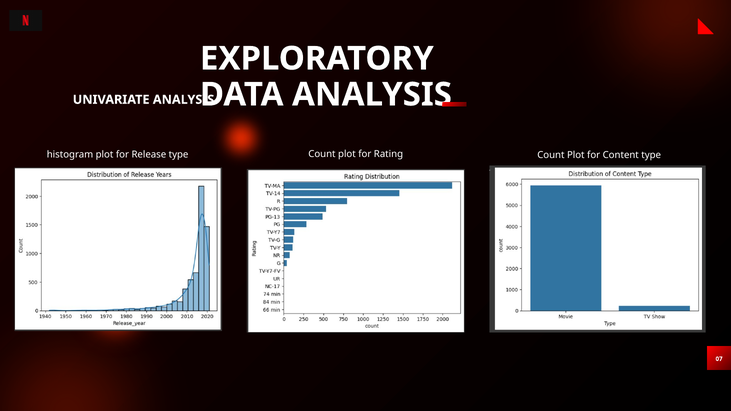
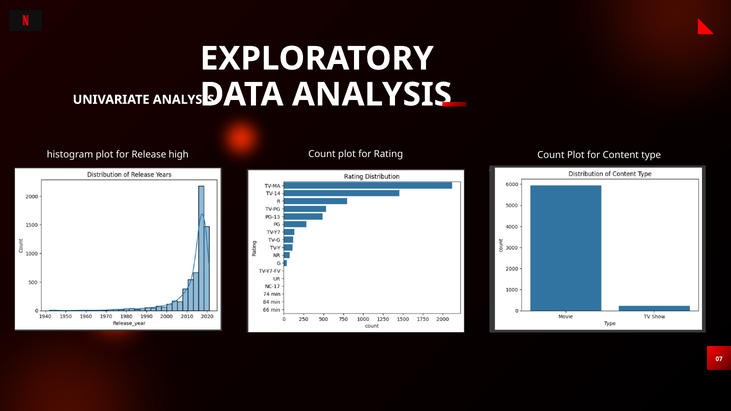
Release type: type -> high (179, 155)
